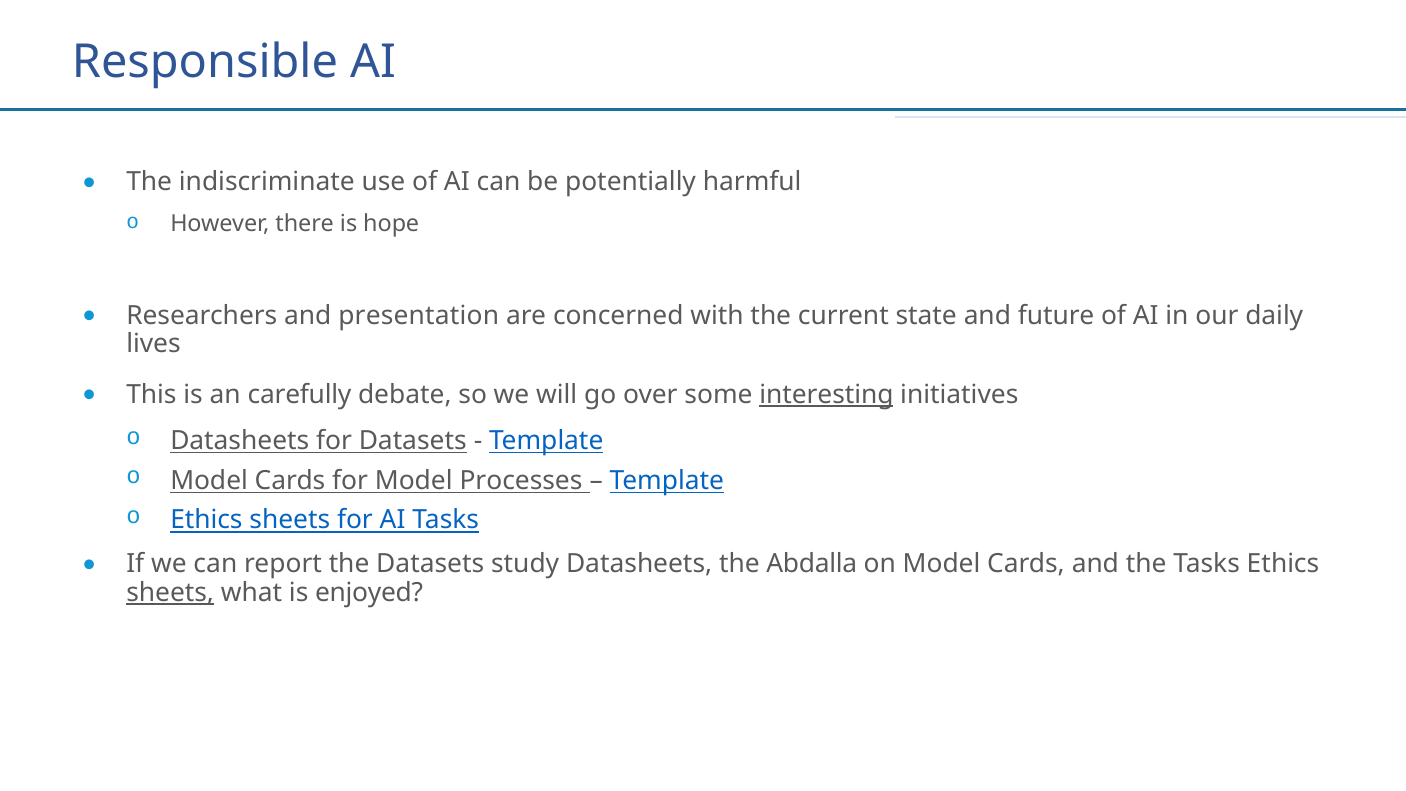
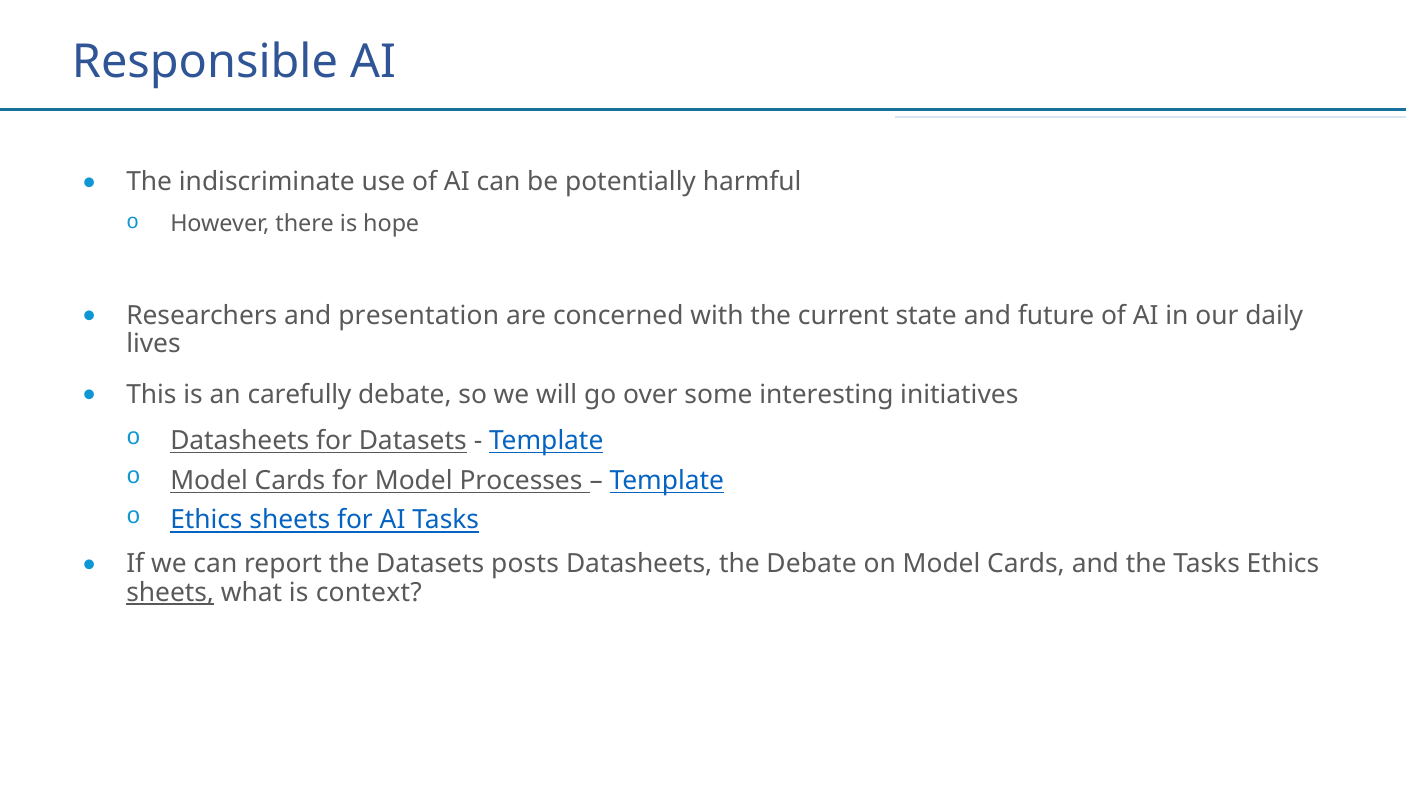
interesting underline: present -> none (826, 395)
study: study -> posts (525, 564)
the Abdalla: Abdalla -> Debate (812, 564)
enjoyed: enjoyed -> context (369, 592)
